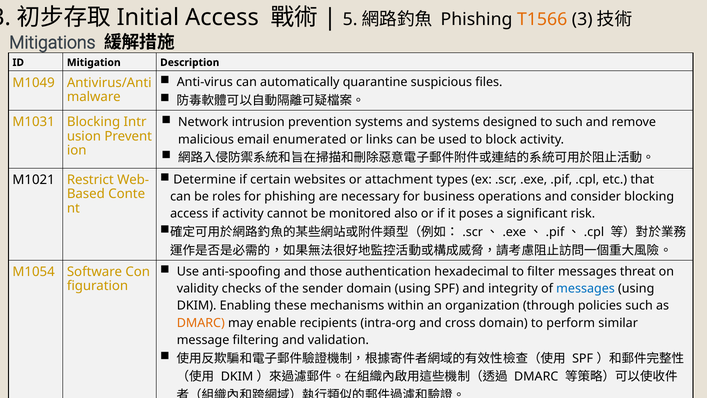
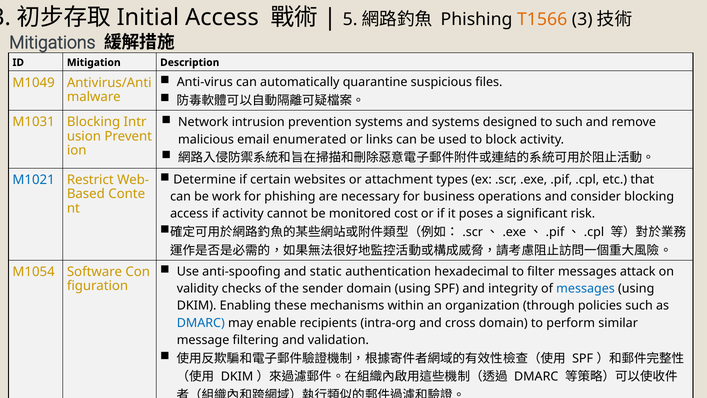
M1021 colour: black -> blue (34, 180)
roles: roles -> work (227, 196)
also: also -> cost (406, 214)
those: those -> static (326, 271)
threat: threat -> attack (638, 271)
DMARC colour: orange -> blue (201, 323)
